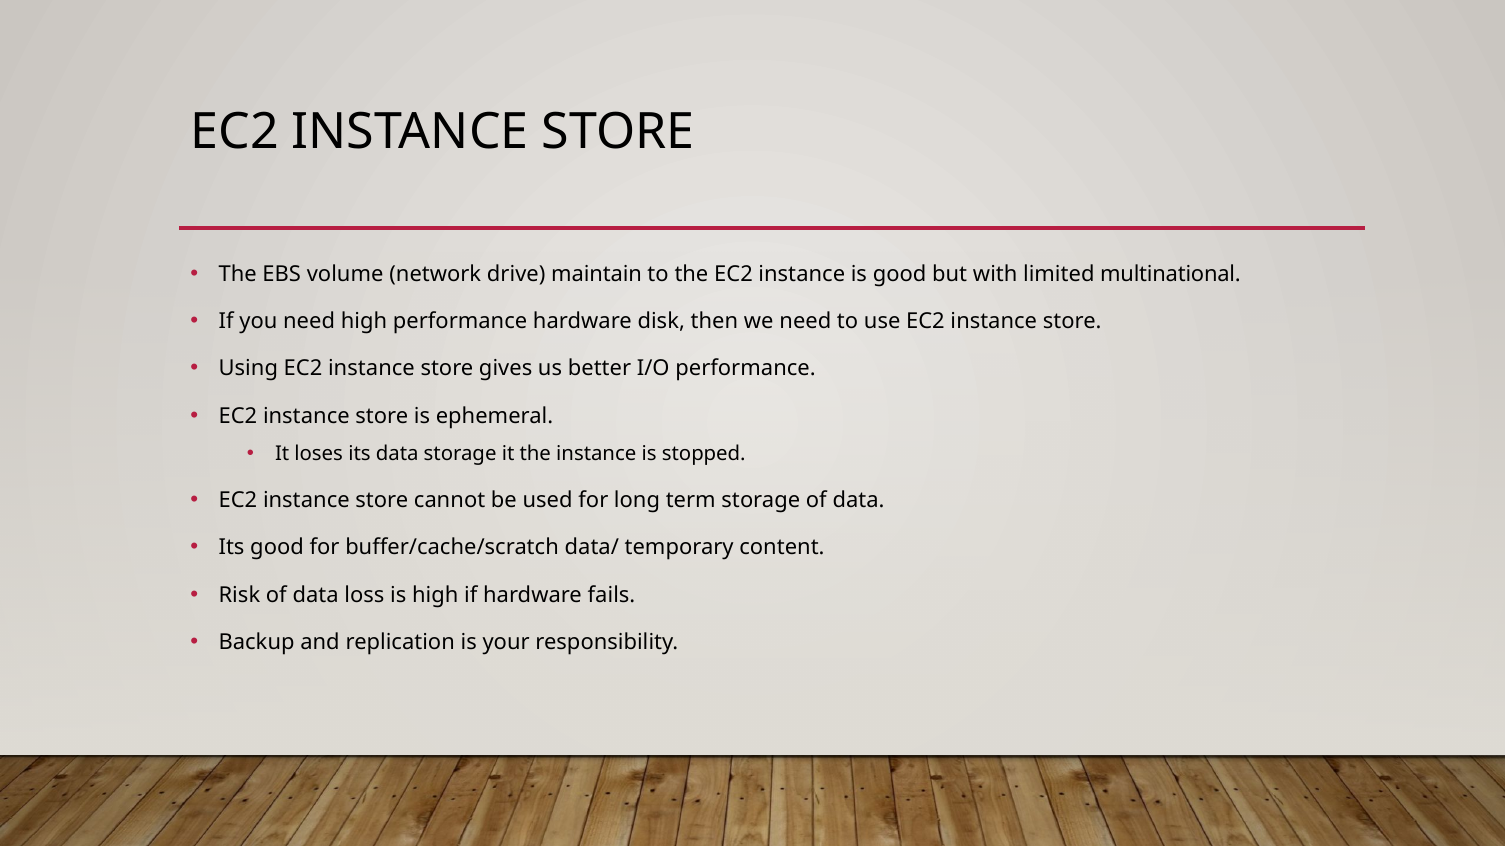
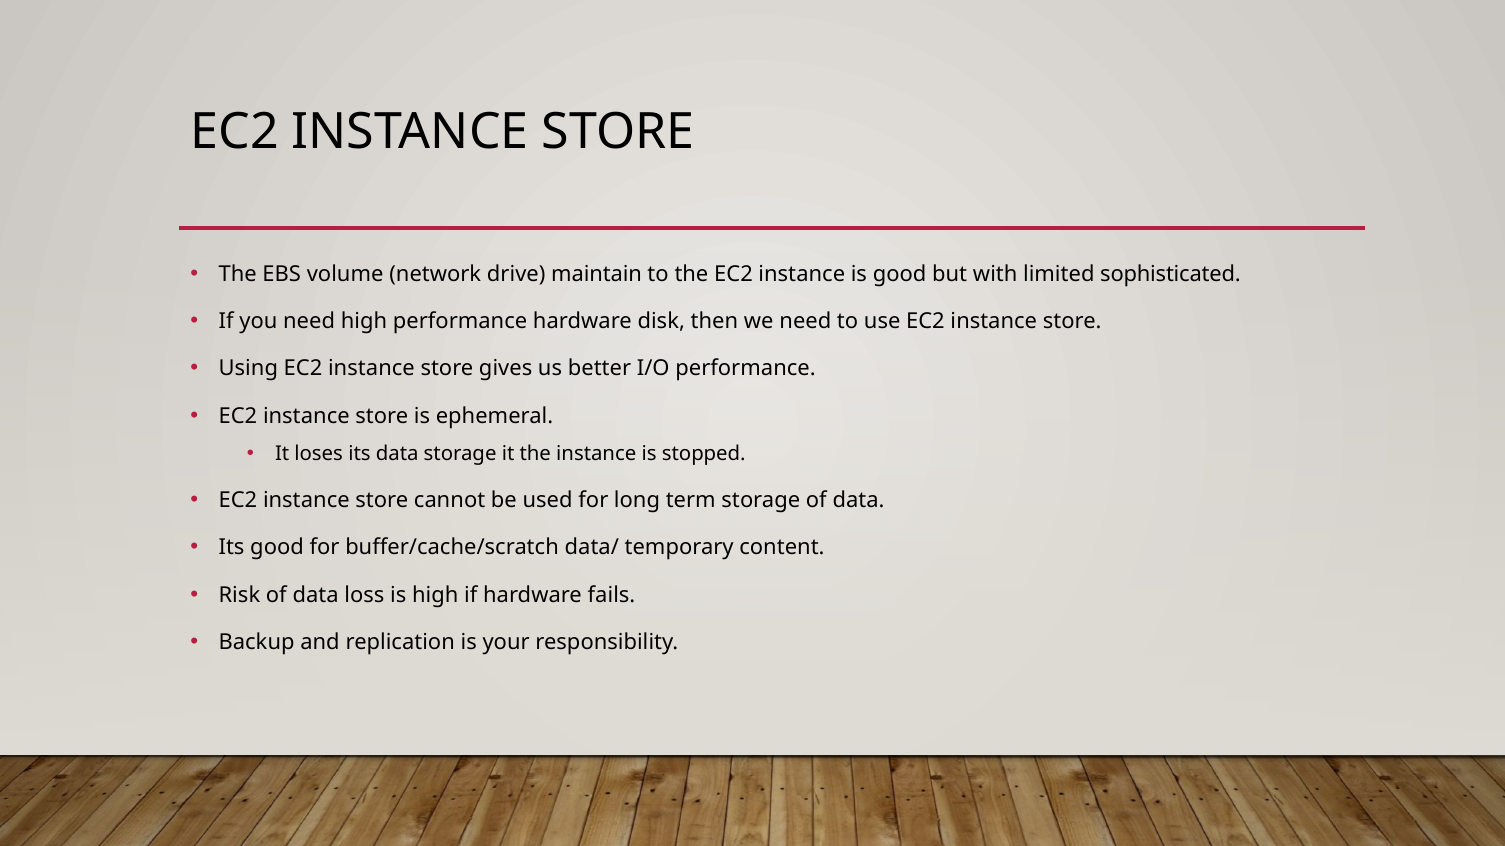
multinational: multinational -> sophisticated (1170, 274)
